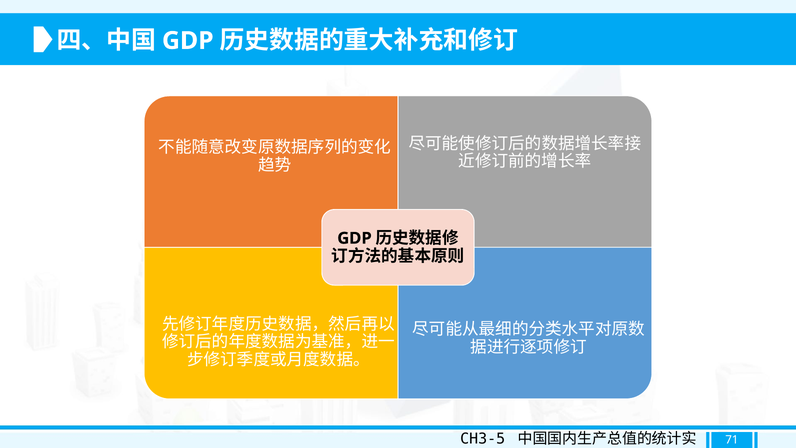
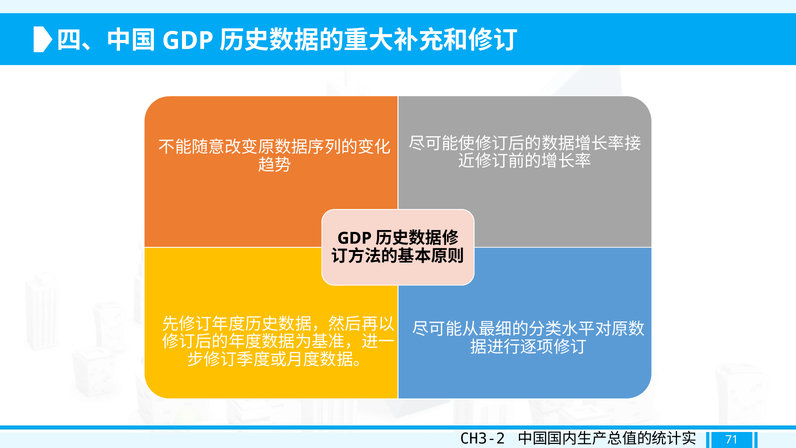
CH3-5: CH3-5 -> CH3-2 (483, 439)
